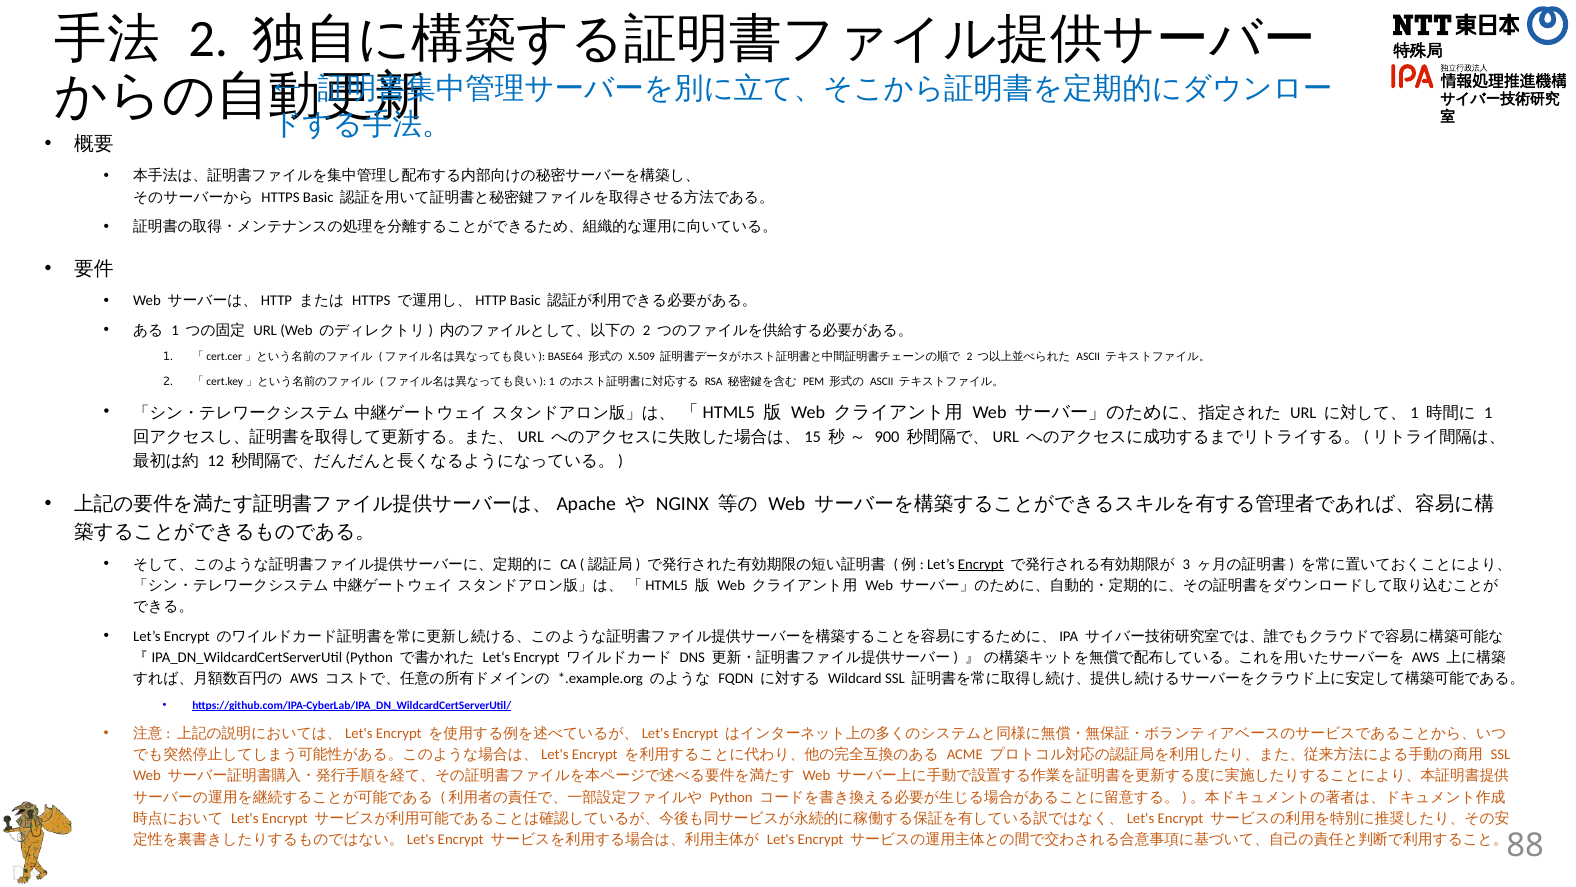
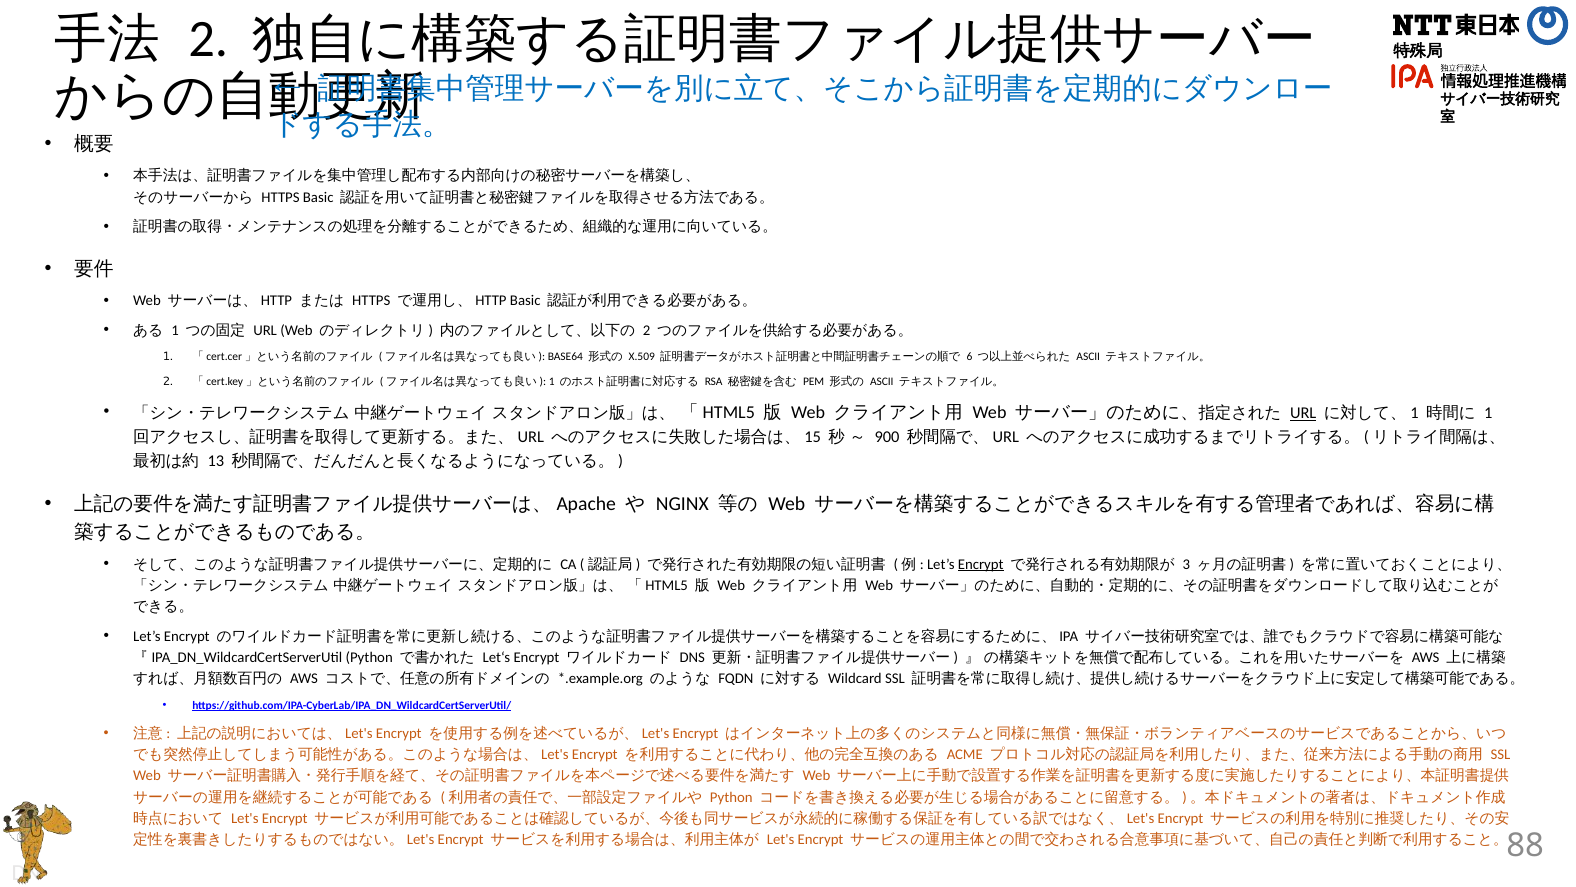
2: 2 -> 6 (969, 357)
URL underline: none -> present (1303, 413)
12: 12 -> 13 (216, 460)
